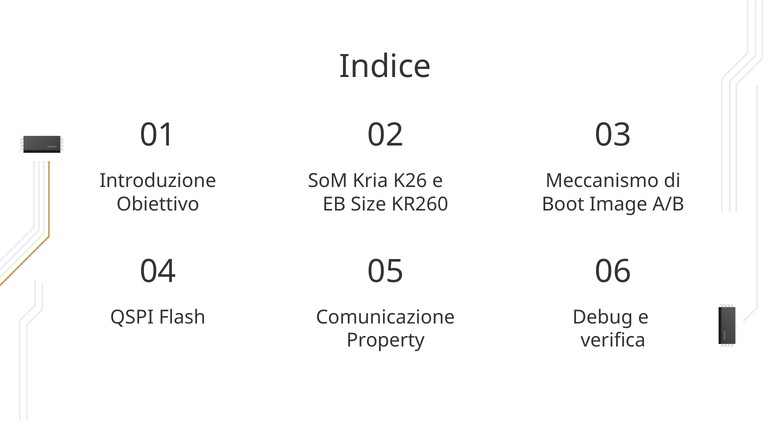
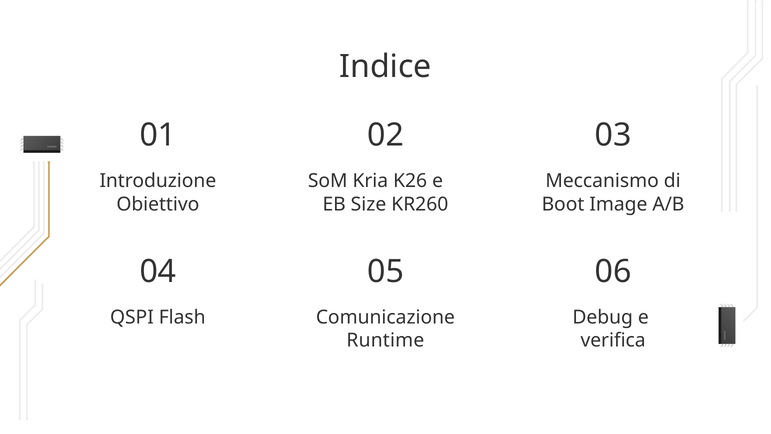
Property: Property -> Runtime (385, 340)
